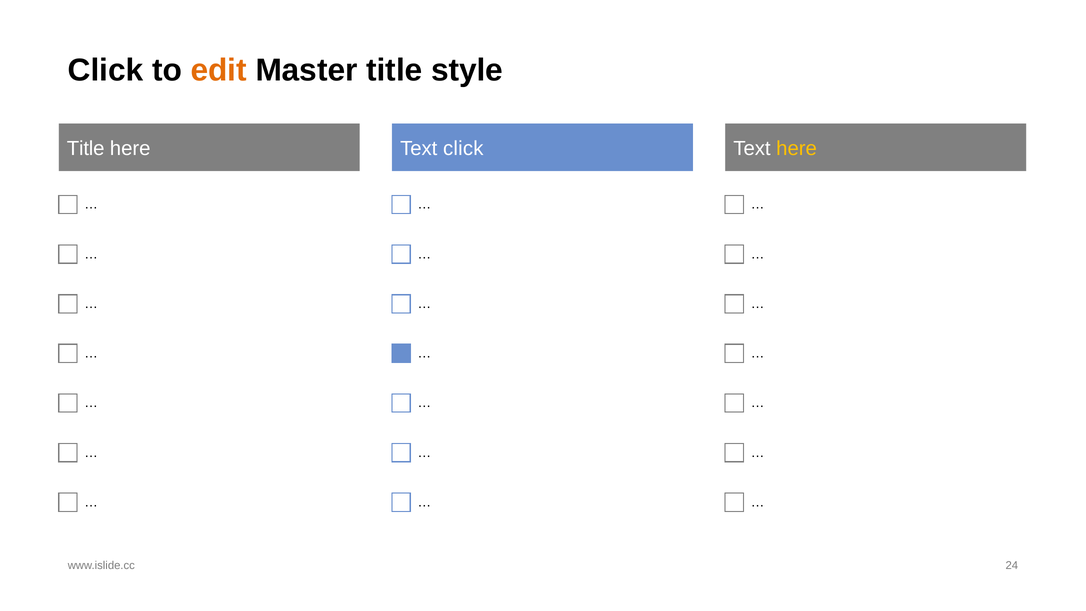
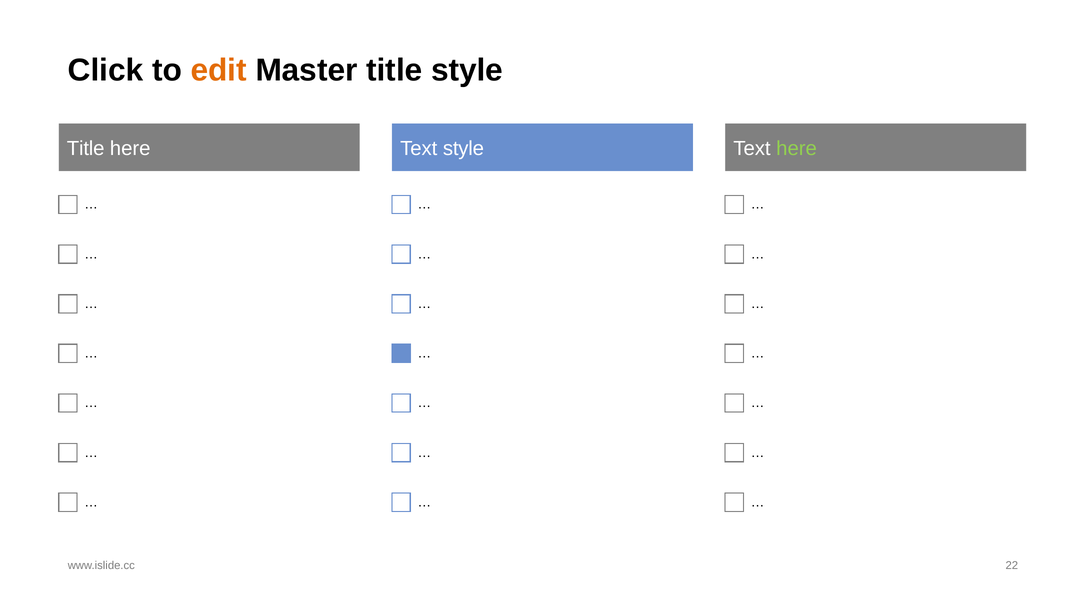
Text click: click -> style (463, 149)
here colour: yellow -> light green (797, 149)
24: 24 -> 22 (1012, 565)
